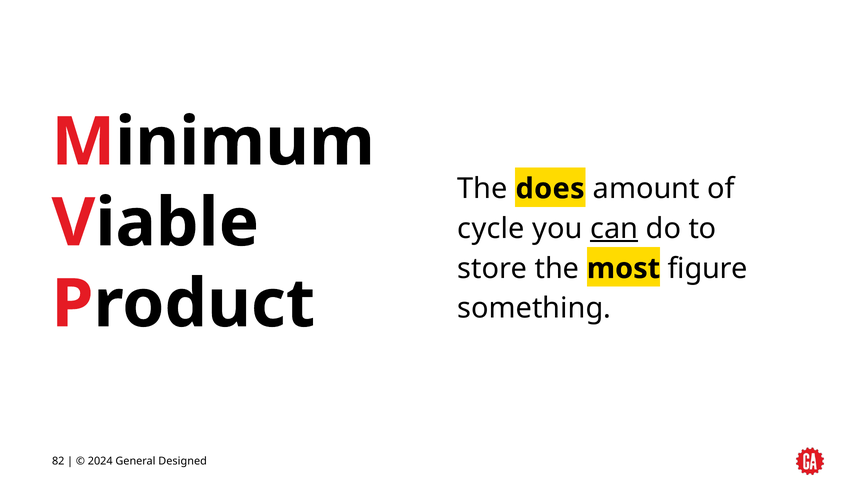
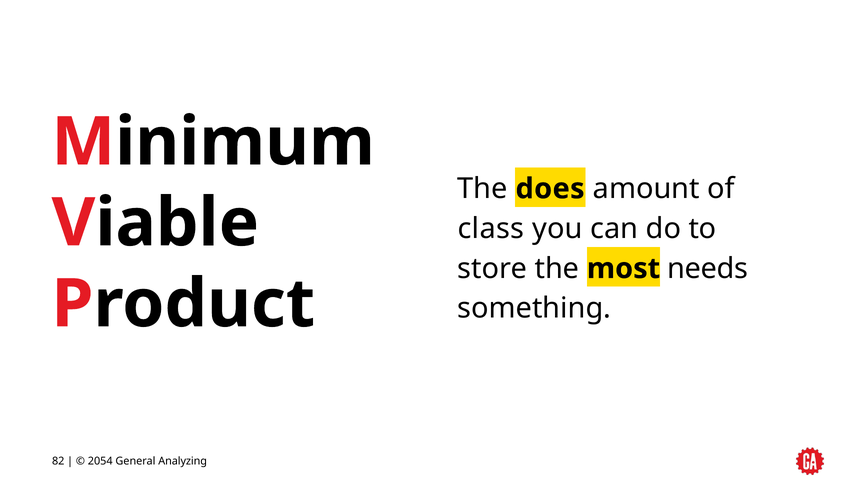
cycle: cycle -> class (491, 229)
can underline: present -> none (614, 229)
figure: figure -> needs (708, 269)
2024: 2024 -> 2054 (100, 461)
Designed: Designed -> Analyzing (183, 461)
